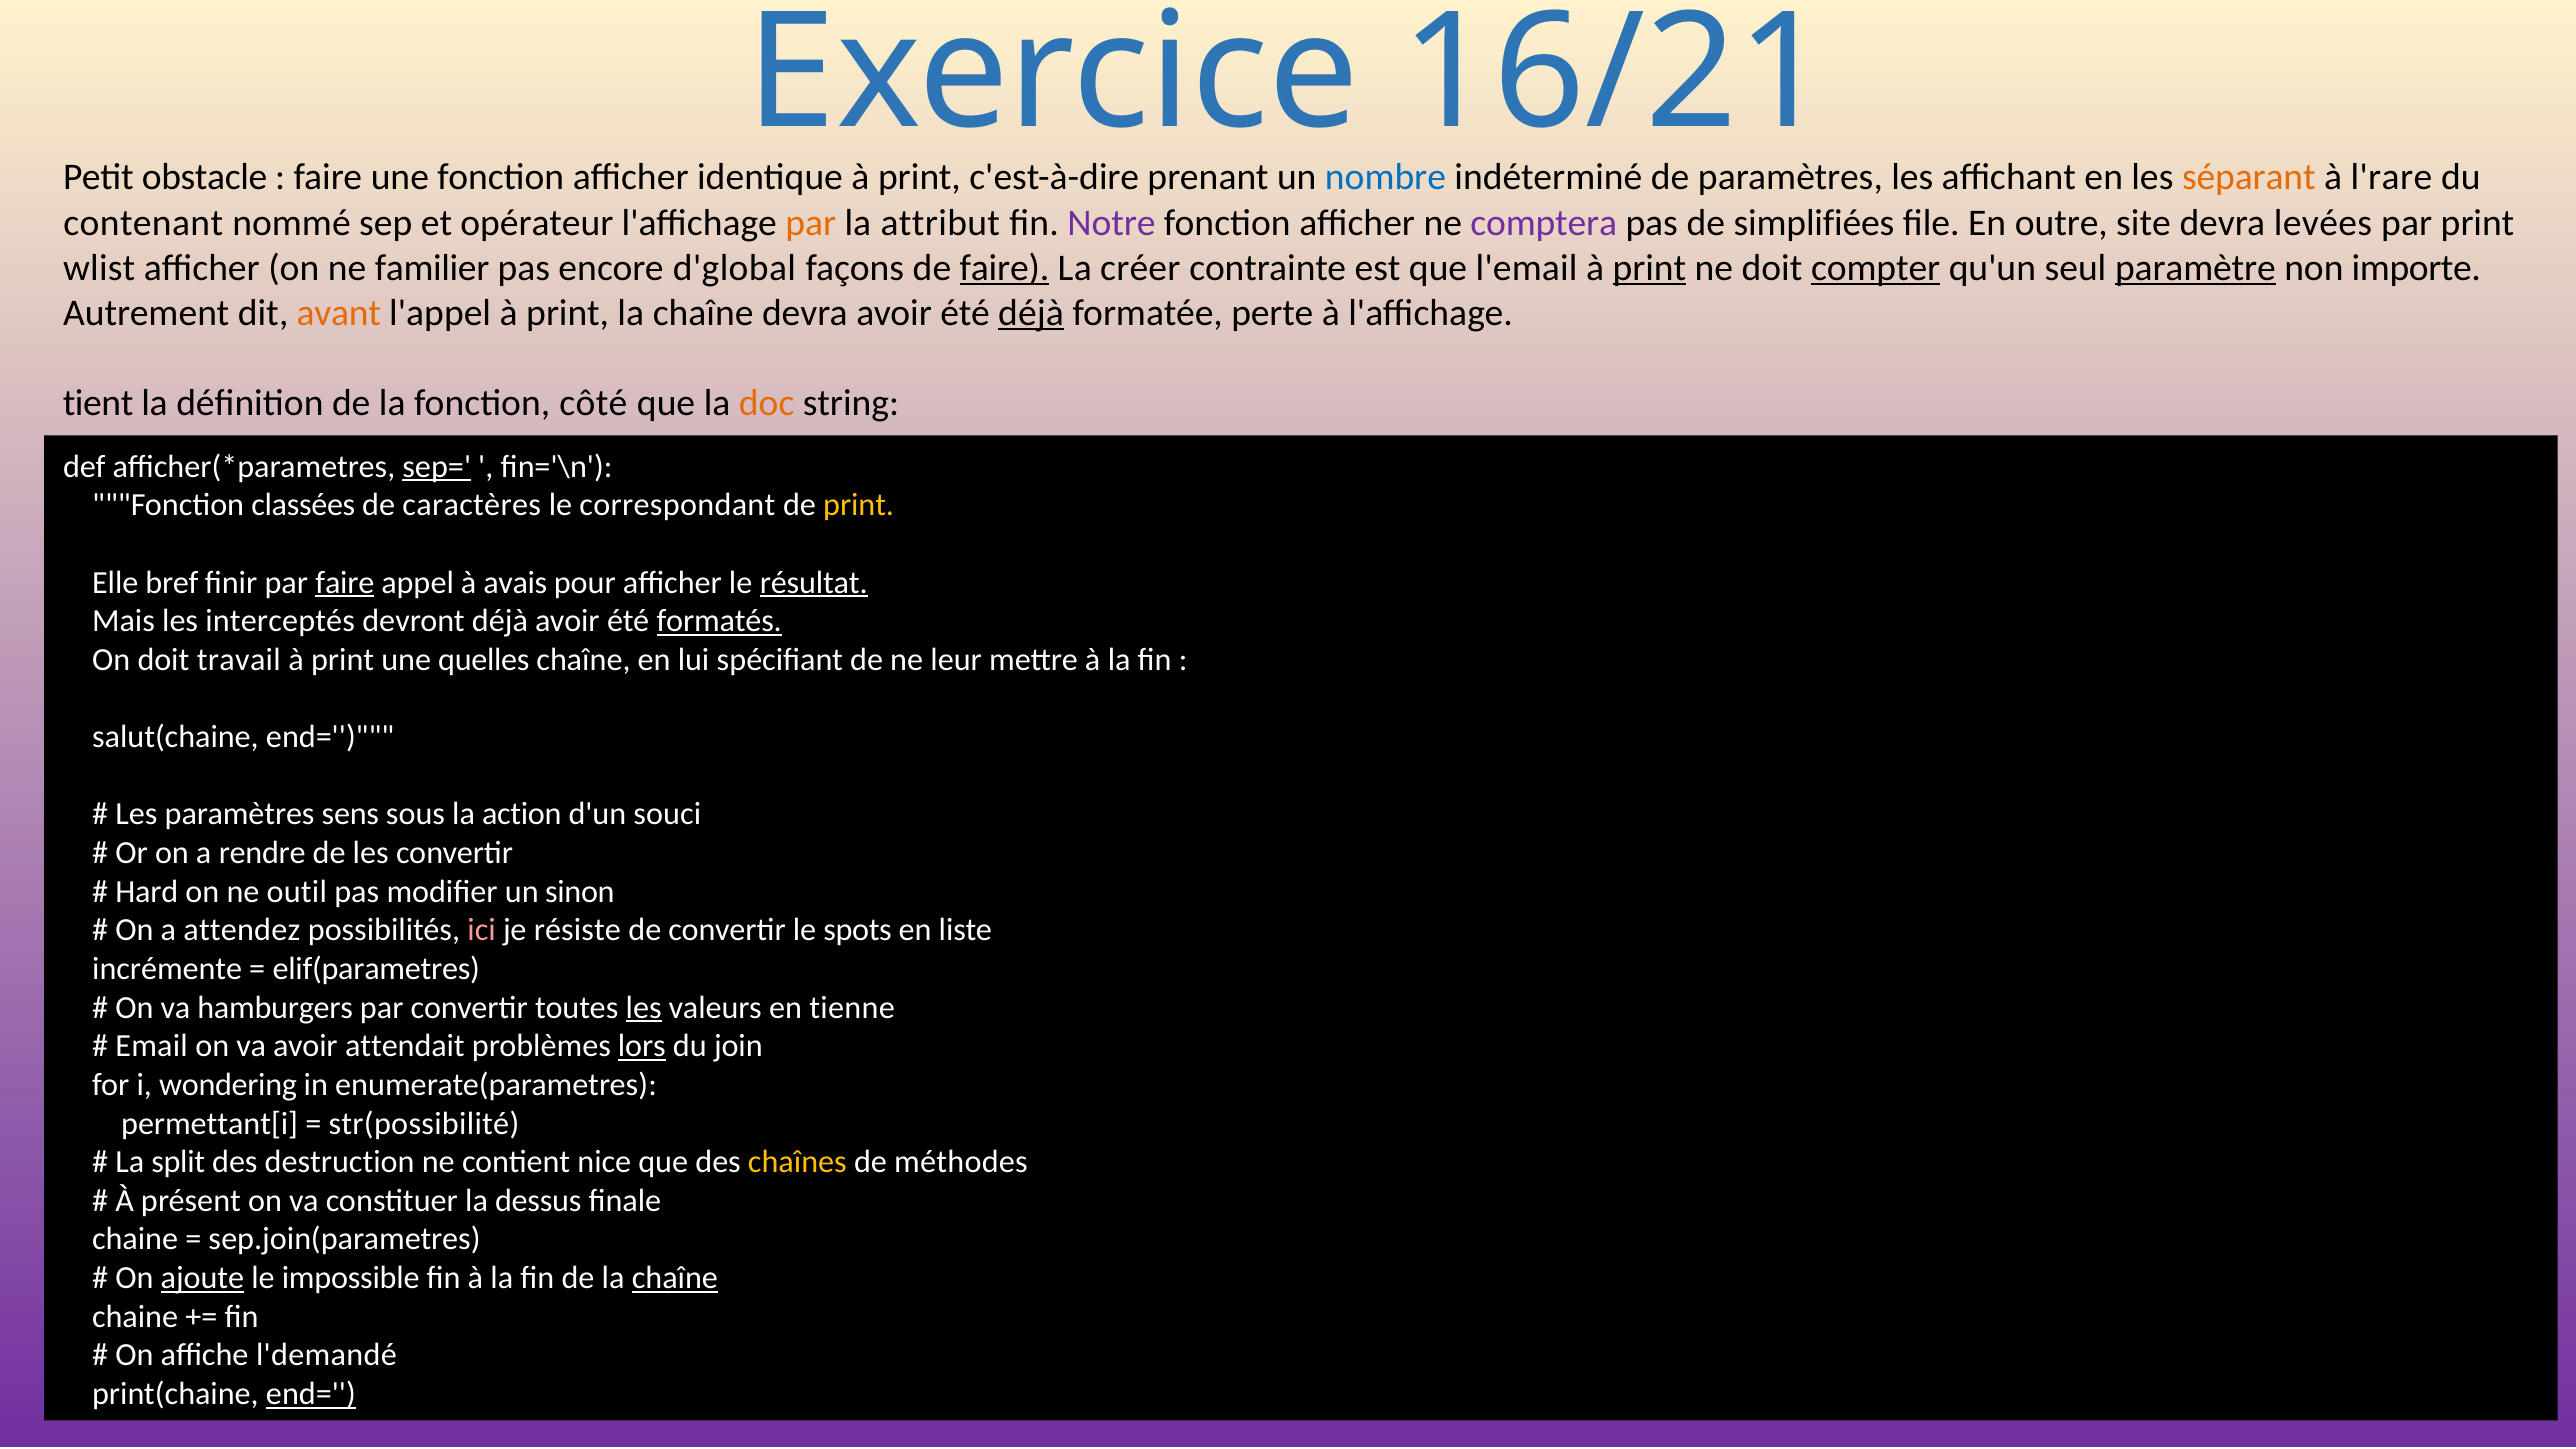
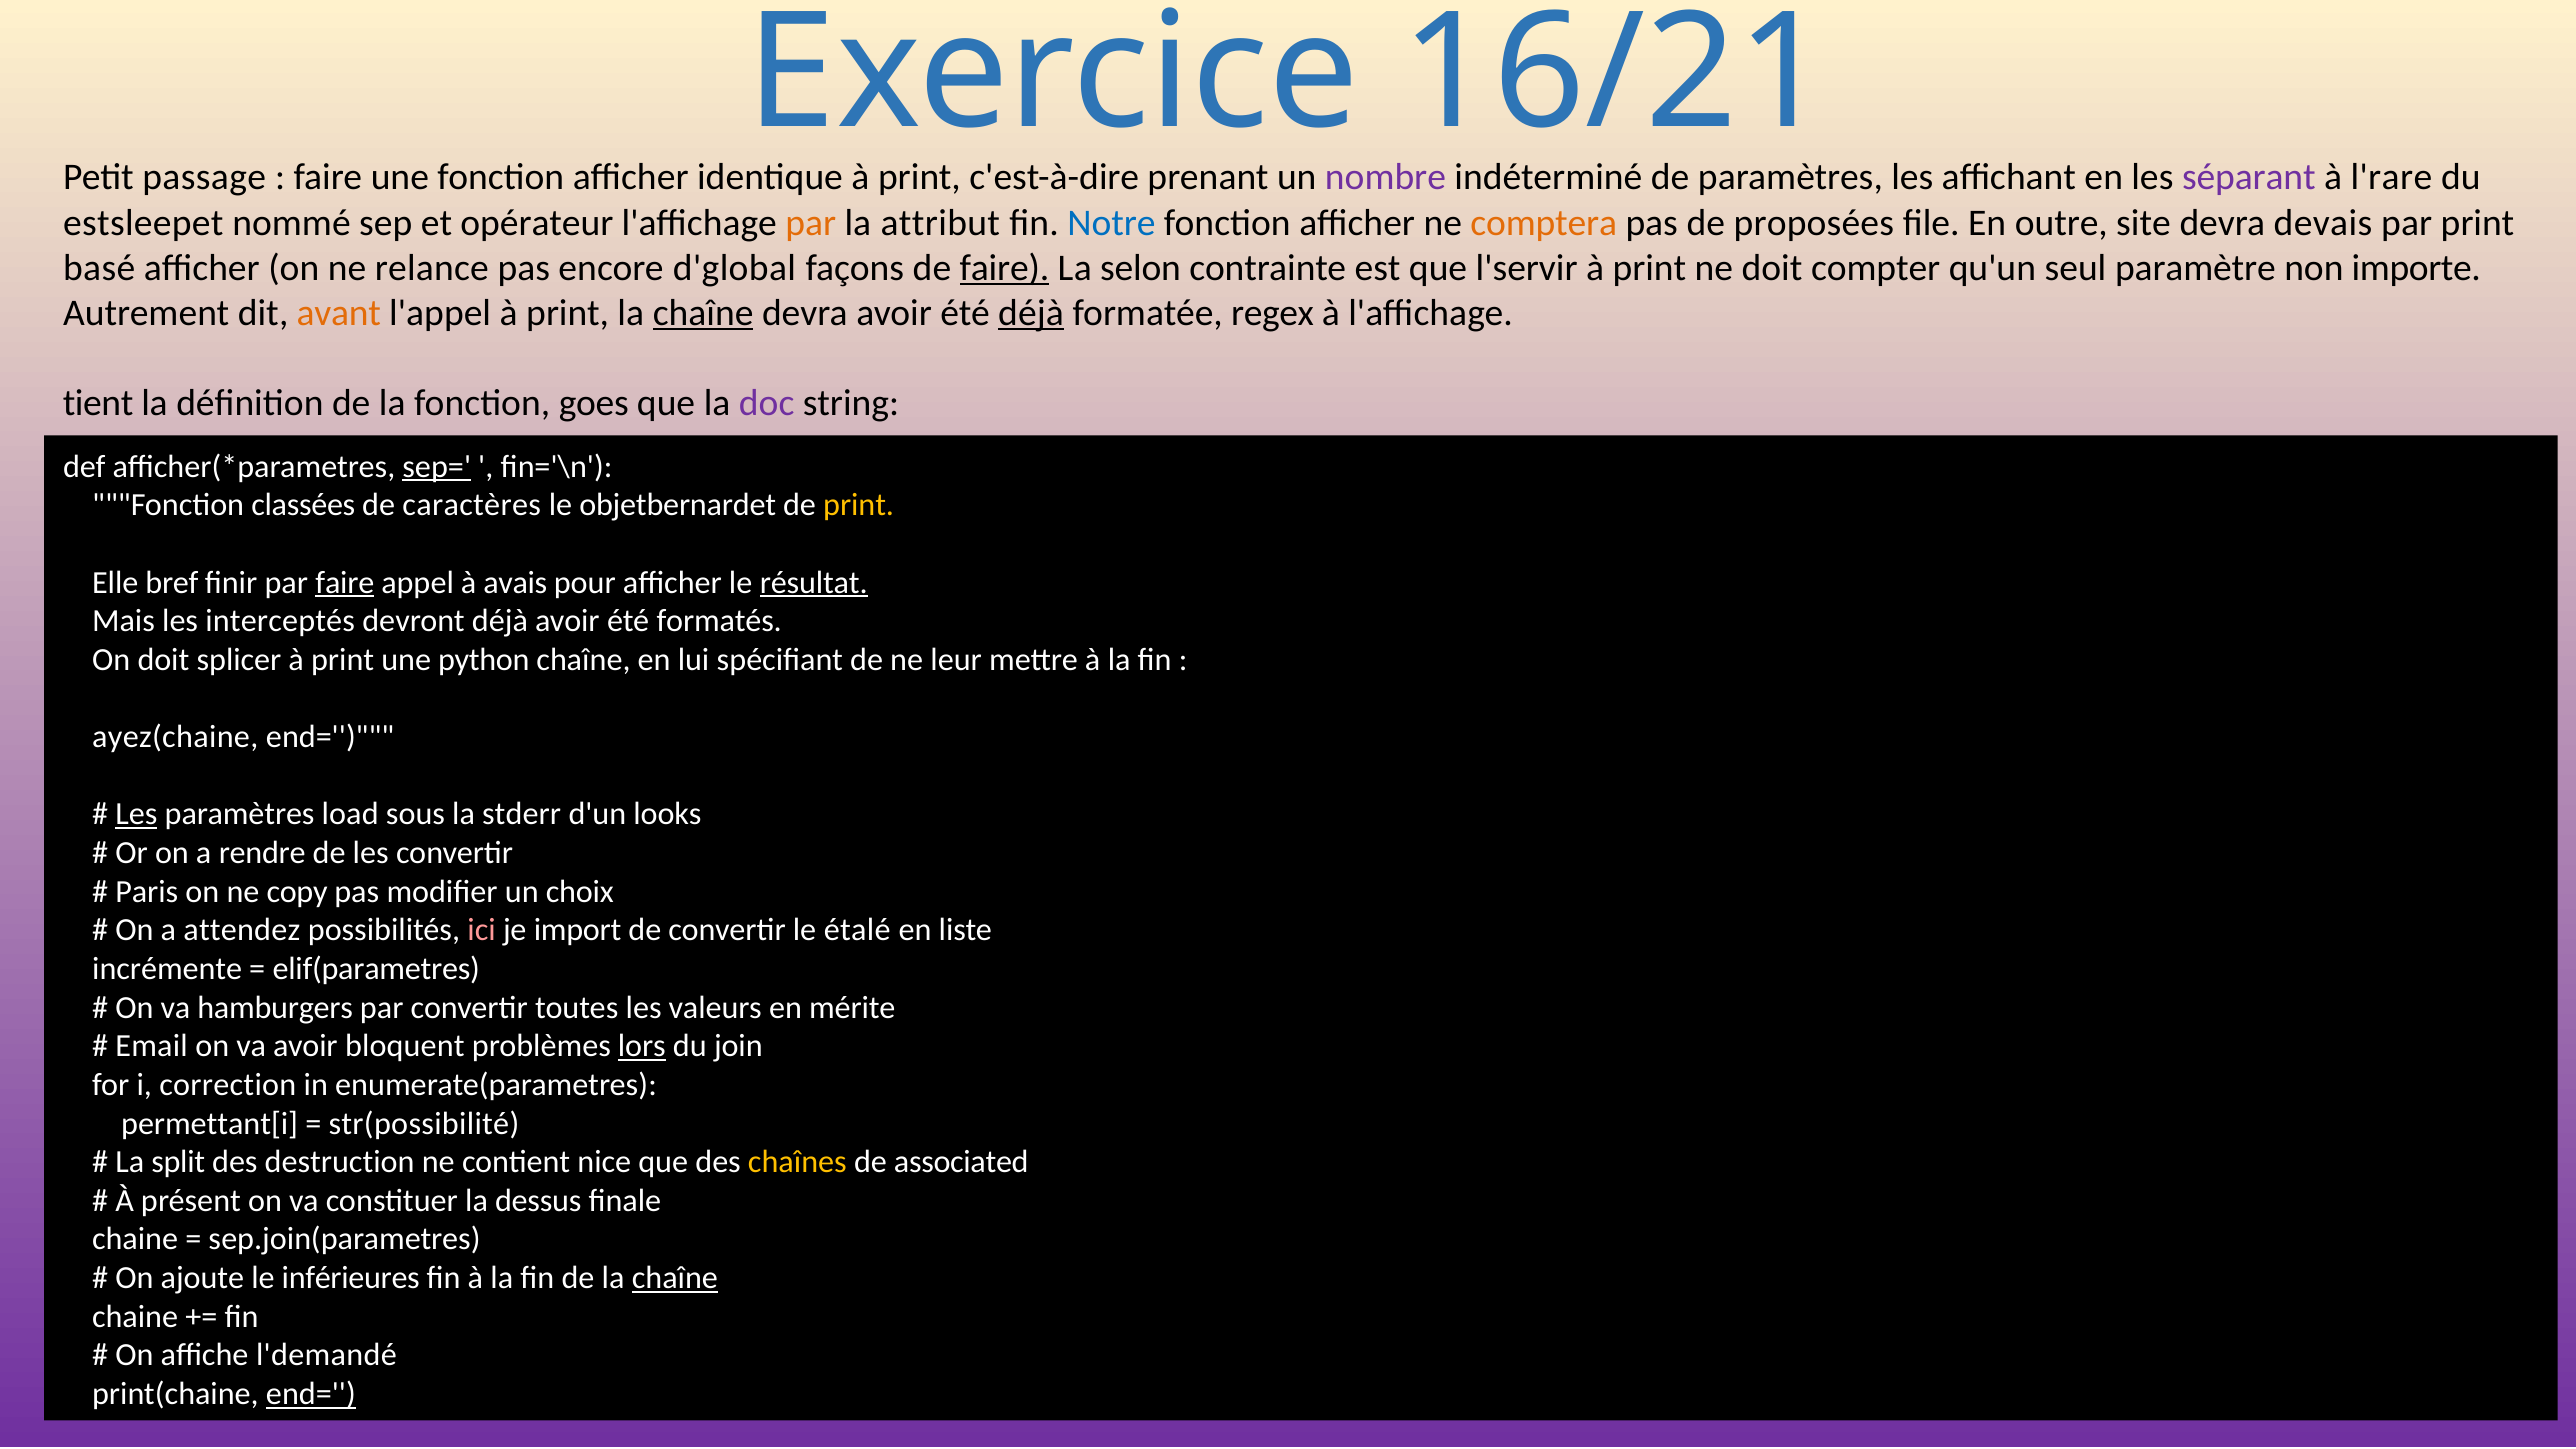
obstacle: obstacle -> passage (204, 178)
nombre colour: blue -> purple (1385, 178)
séparant colour: orange -> purple (2249, 178)
contenant: contenant -> estsleepet (143, 223)
Notre colour: purple -> blue (1111, 223)
comptera colour: purple -> orange (1544, 223)
simplifiées: simplifiées -> proposées (1814, 223)
levées: levées -> devais (2323, 223)
wlist: wlist -> basé (99, 268)
familier: familier -> relance (432, 268)
créer: créer -> selon (1140, 268)
l'email: l'email -> l'servir (1527, 268)
print underline: present -> none (1649, 268)
compter underline: present -> none (1876, 268)
paramètre underline: present -> none (2195, 268)
chaîne underline: none -> present (703, 313)
perte: perte -> regex (1273, 313)
côté: côté -> goes (594, 403)
doc colour: orange -> purple (767, 403)
correspondant: correspondant -> objetbernardet (678, 505)
formatés underline: present -> none (719, 621)
travail: travail -> splicer (239, 660)
quelles: quelles -> python (484, 660)
salut(chaine: salut(chaine -> ayez(chaine (175, 737)
Les underline: none -> present (136, 814)
sens: sens -> load (350, 814)
action: action -> stderr (522, 814)
souci: souci -> looks (667, 814)
Hard: Hard -> Paris (147, 892)
outil: outil -> copy (297, 892)
sinon: sinon -> choix (580, 892)
résiste: résiste -> import (578, 930)
spots: spots -> étalé (857, 930)
les underline: present -> none (644, 1007)
tienne: tienne -> mérite (852, 1007)
attendait: attendait -> bloquent (405, 1046)
wondering: wondering -> correction (228, 1085)
méthodes: méthodes -> associated (961, 1162)
ajoute underline: present -> none (202, 1278)
impossible: impossible -> inférieures (351, 1278)
